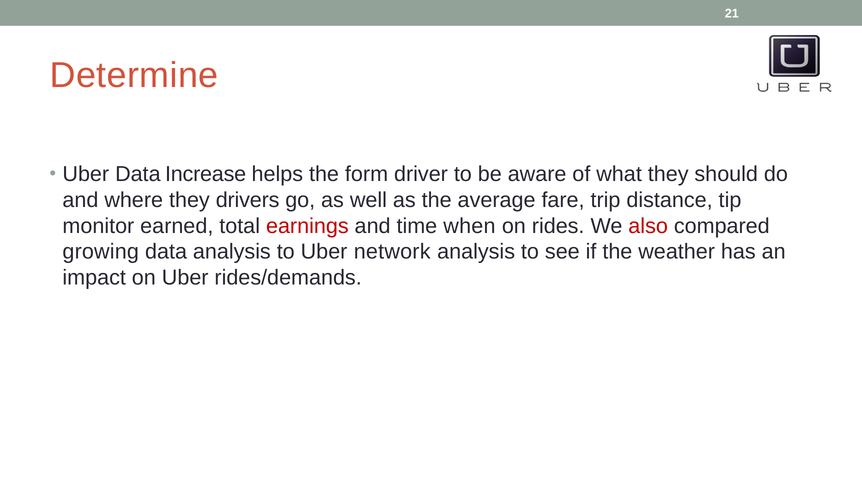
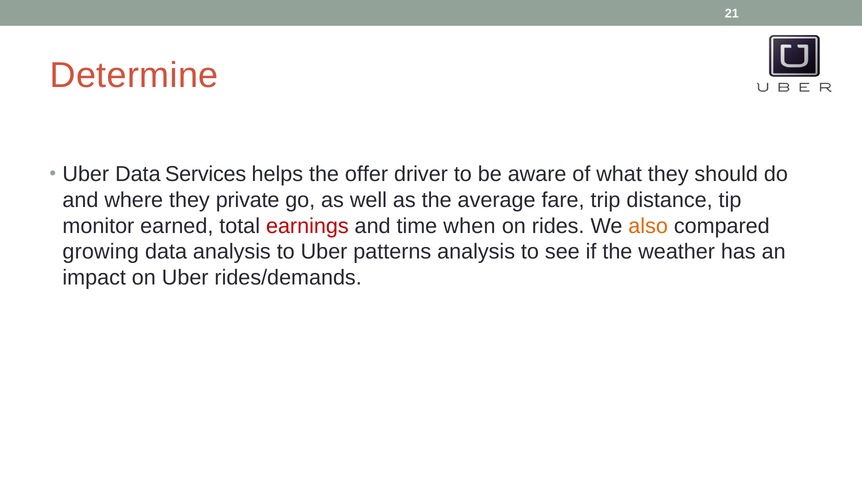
Increase: Increase -> Services (206, 174)
form: form -> offer (367, 174)
drivers: drivers -> private (248, 200)
also colour: red -> orange (648, 226)
network: network -> patterns (392, 252)
